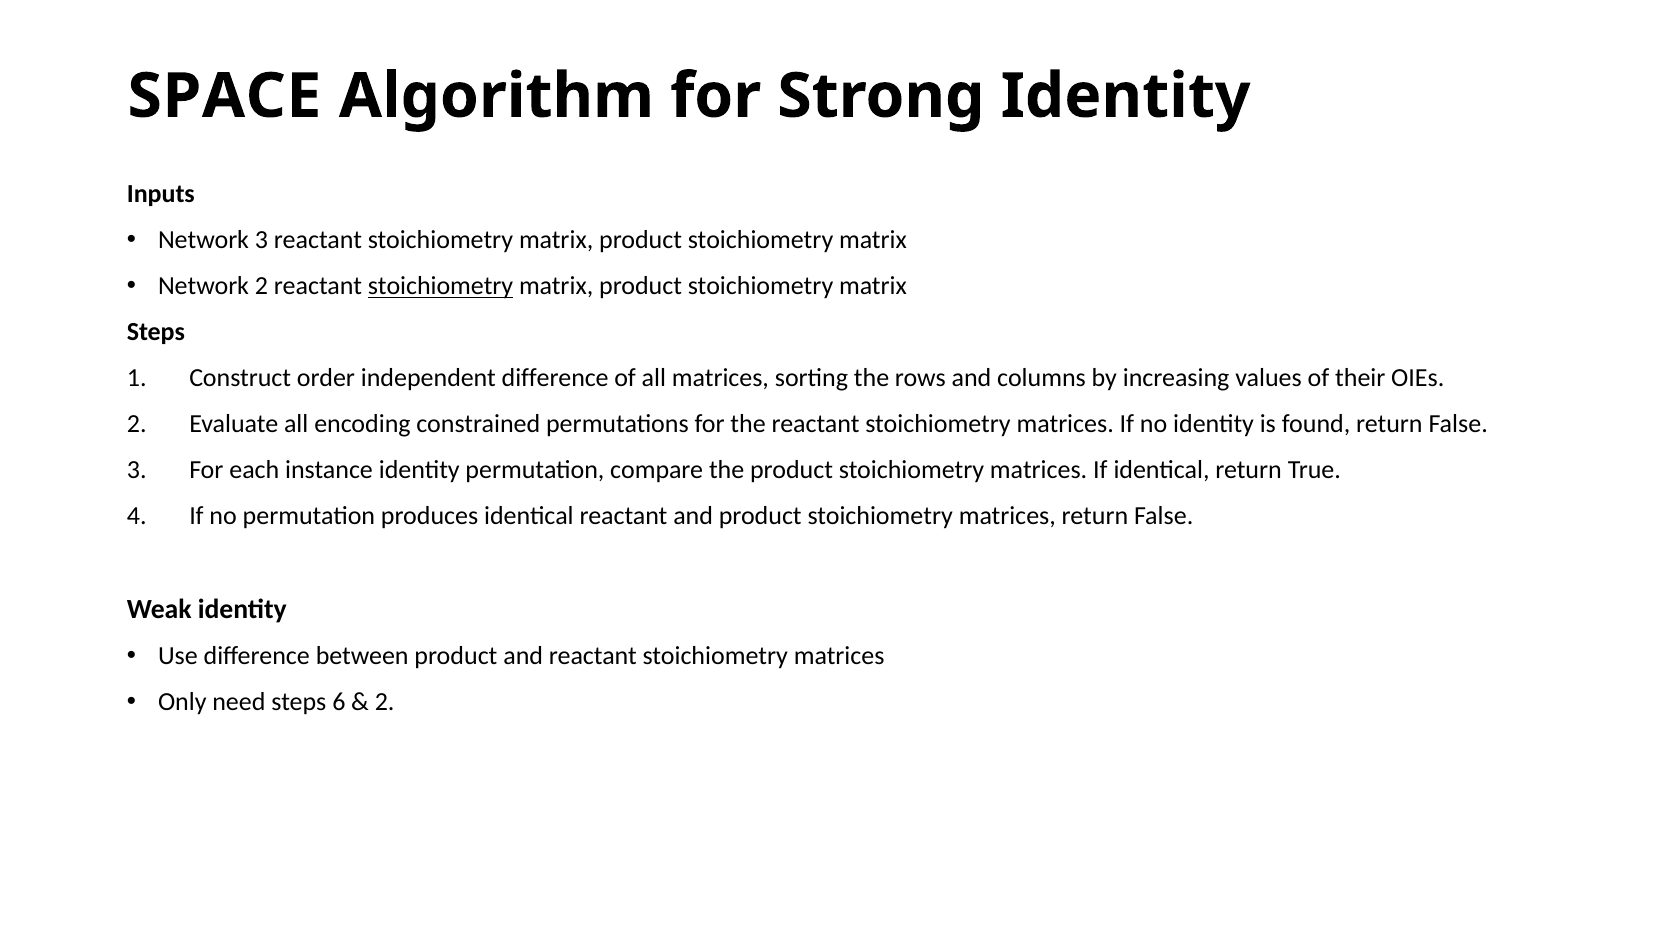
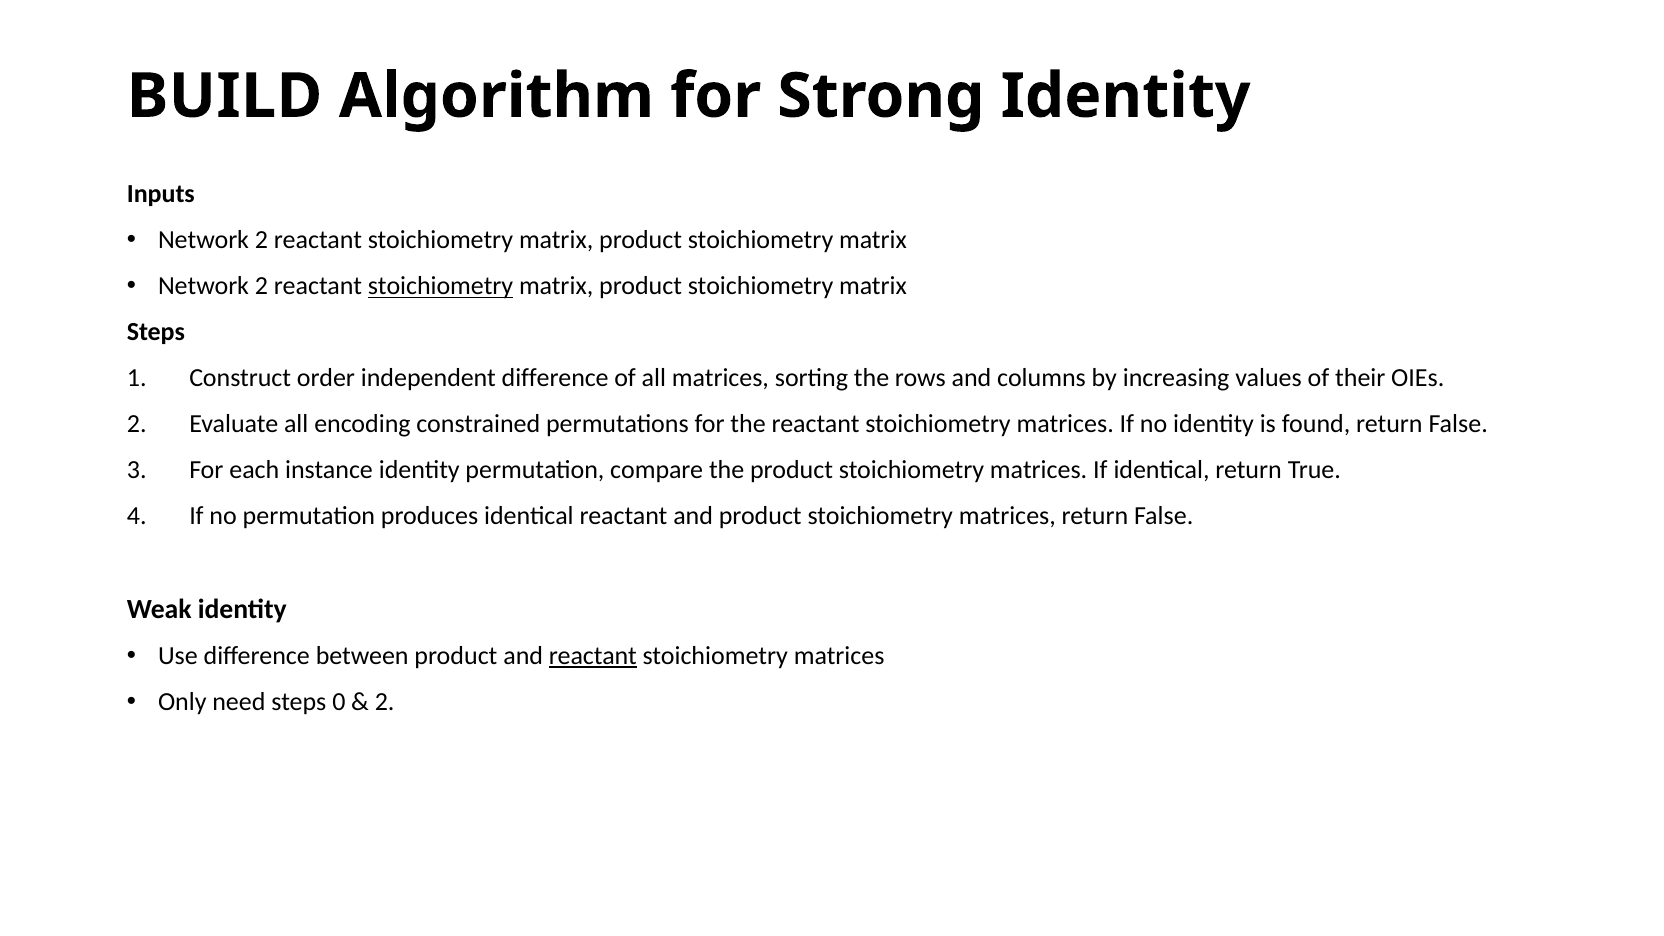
SPACE: SPACE -> BUILD (225, 96)
3: 3 -> 2 (261, 240)
reactant underline: none -> present (593, 656)
6: 6 -> 0 (339, 702)
